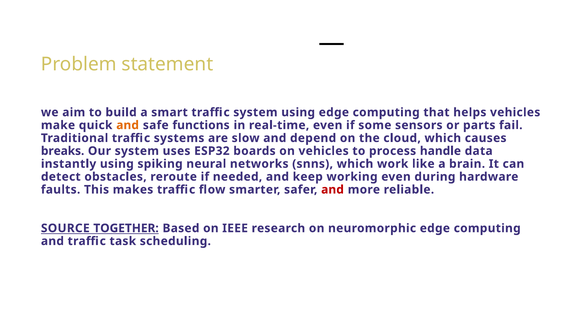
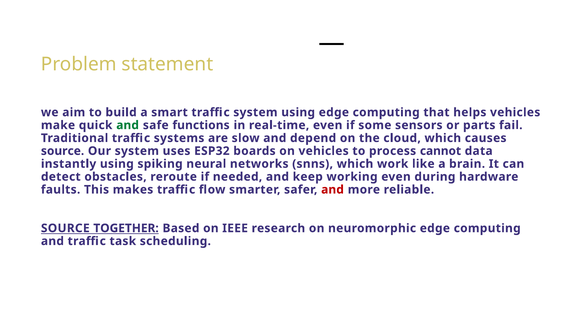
and colour: orange -> green (128, 125)
breaks: breaks -> source (63, 151)
handle: handle -> cannot (440, 151)
